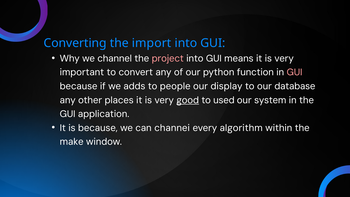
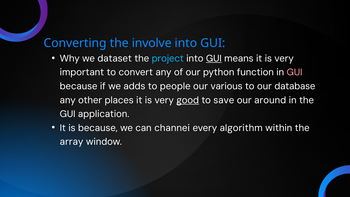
import: import -> involve (152, 43)
channel: channel -> dataset (115, 58)
project colour: pink -> light blue (168, 58)
GUI underline: none -> present (214, 58)
display: display -> various (227, 86)
used: used -> save (224, 100)
system: system -> around (270, 100)
make: make -> array (72, 142)
